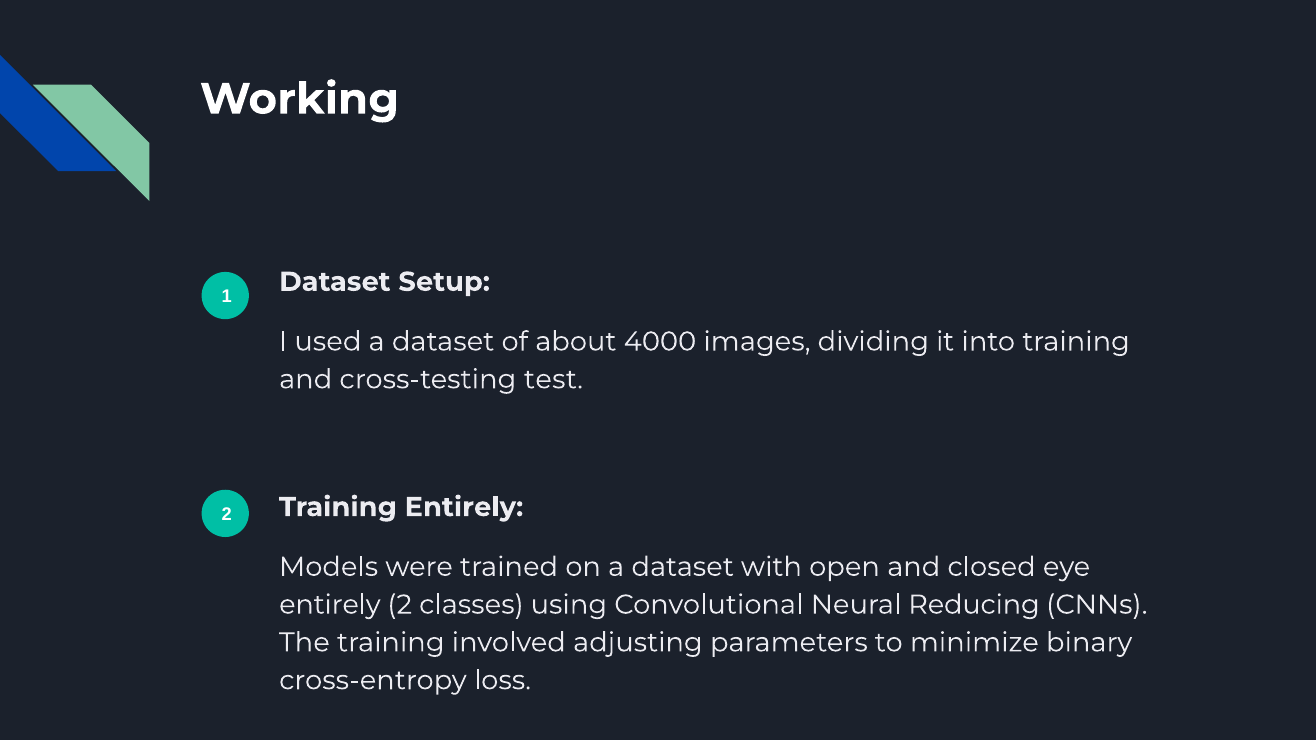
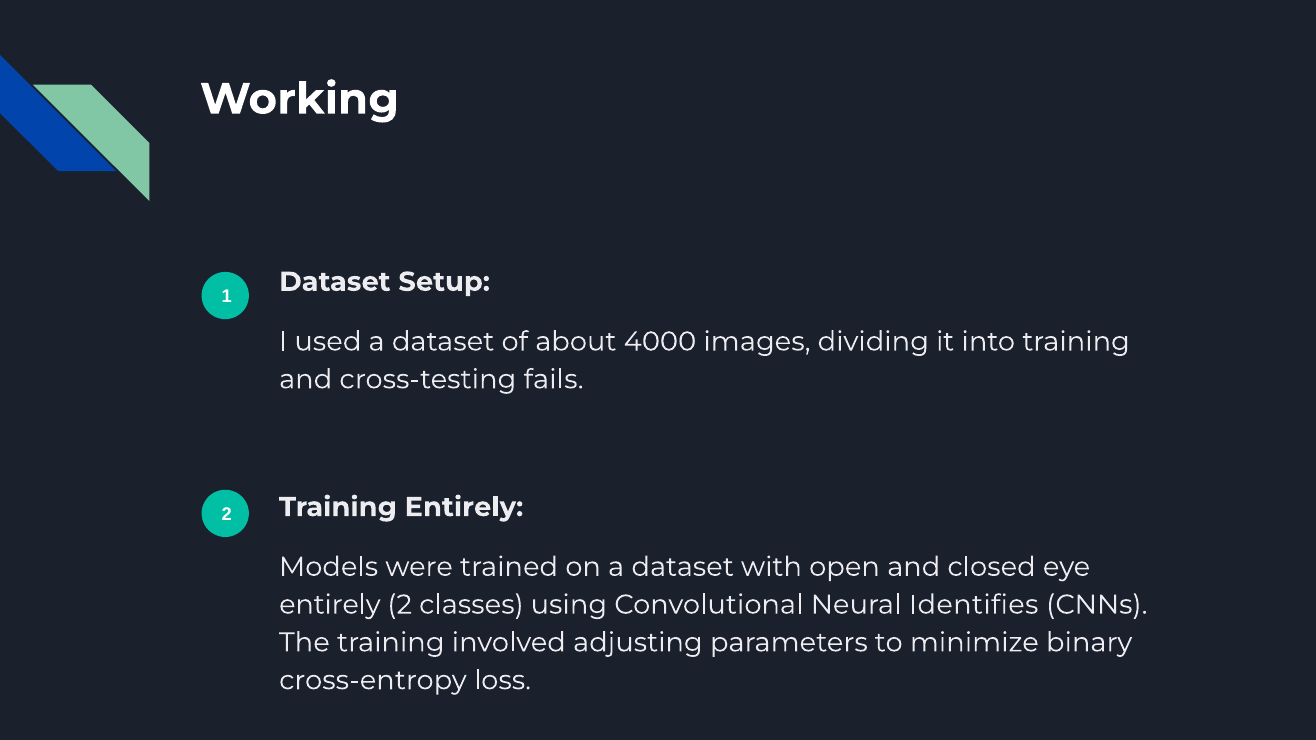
test: test -> fails (554, 379)
Reducing: Reducing -> Identifies (974, 605)
